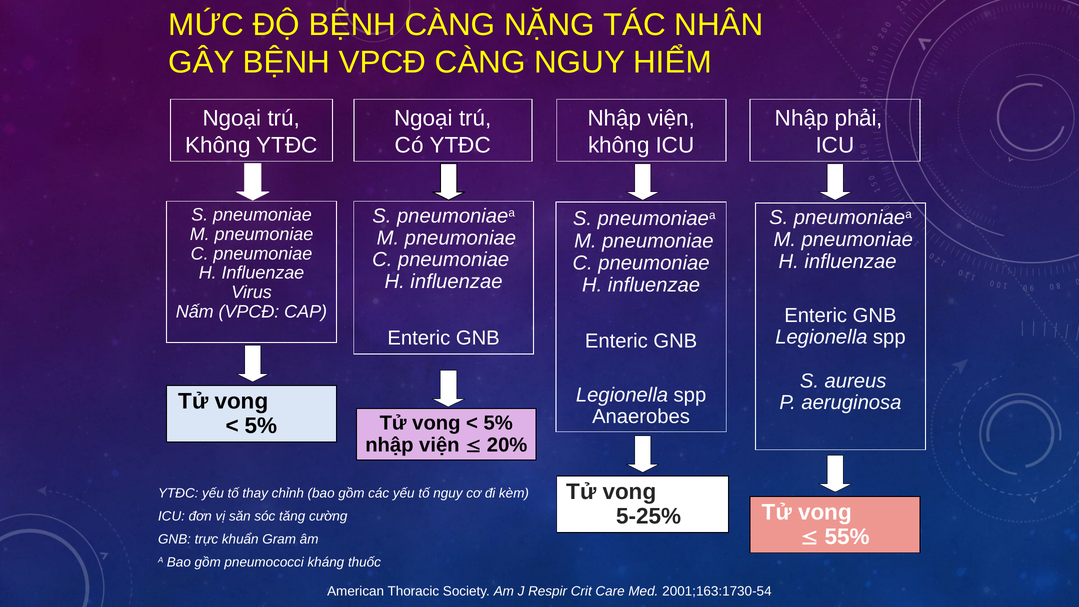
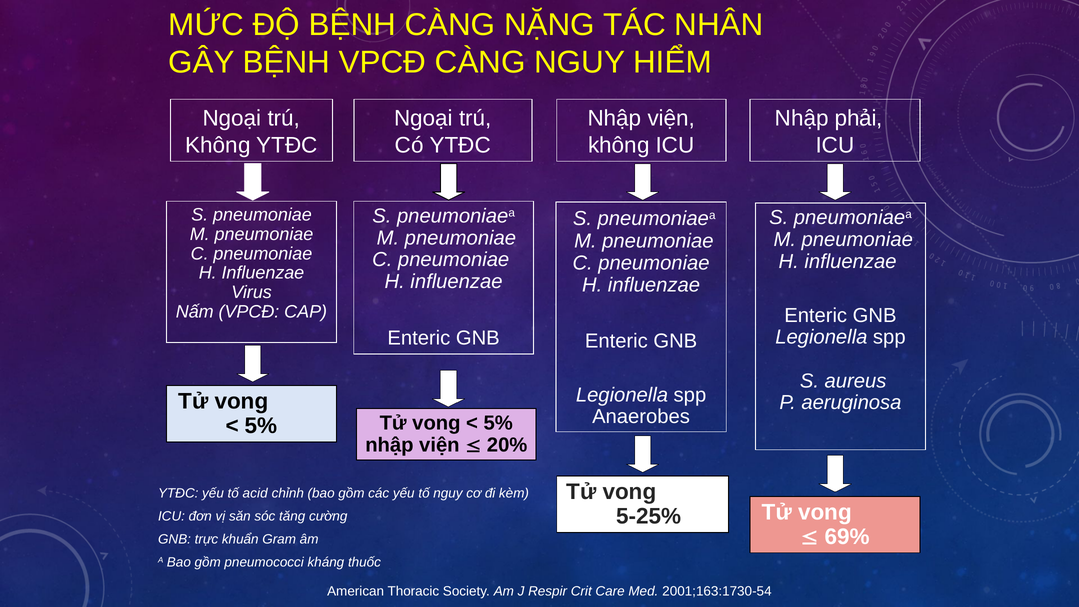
thay: thay -> acid (255, 493)
55%: 55% -> 69% (847, 537)
